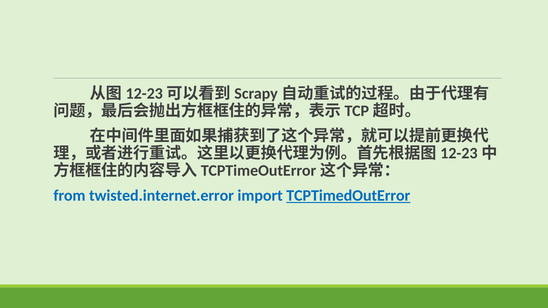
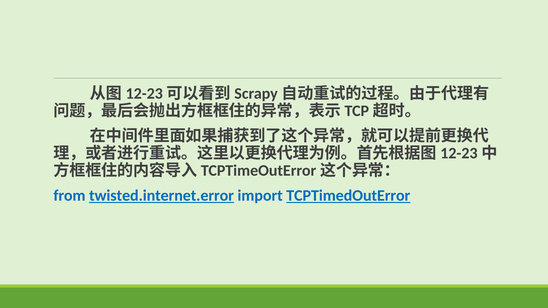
twisted.internet.error underline: none -> present (162, 196)
